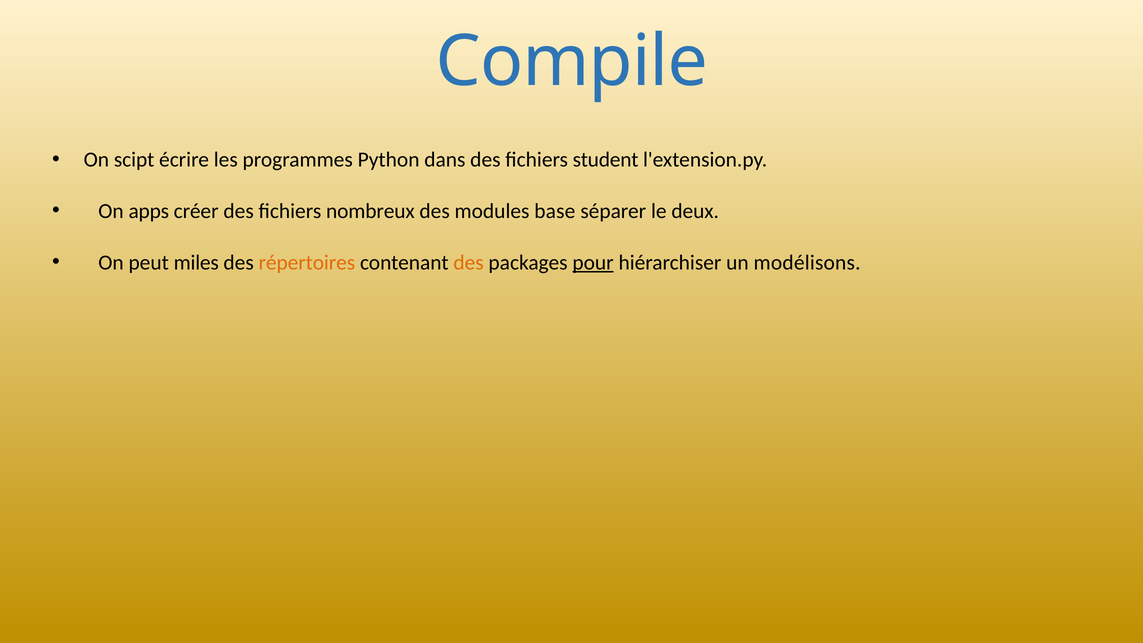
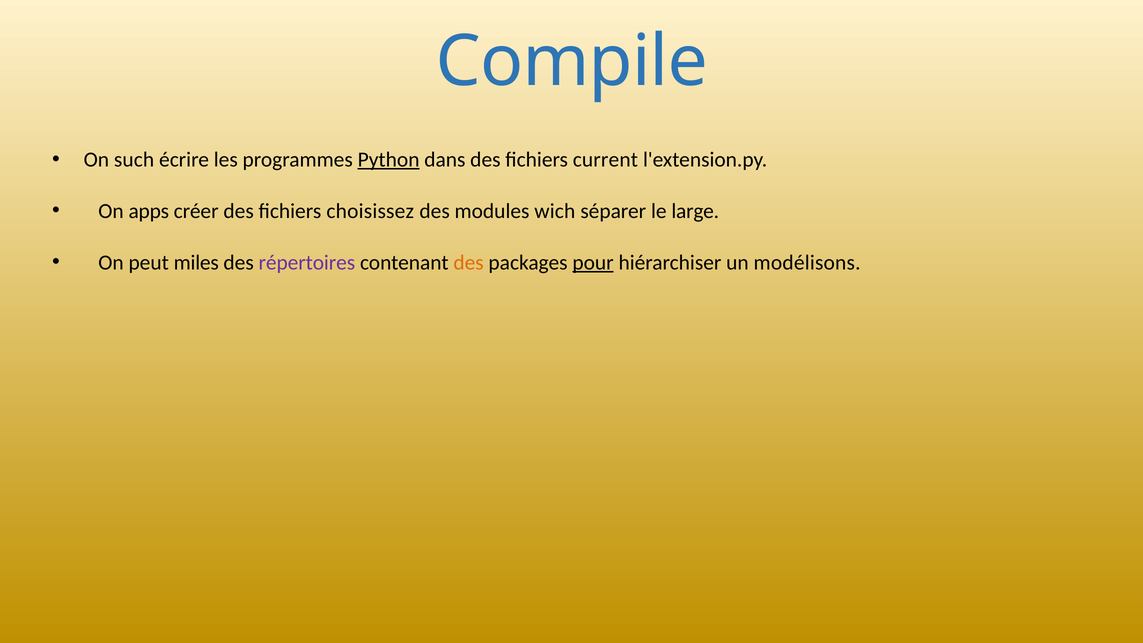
scipt: scipt -> such (134, 160)
Python underline: none -> present (389, 160)
student: student -> current (605, 160)
nombreux: nombreux -> choisissez (370, 211)
base: base -> wich (555, 211)
deux: deux -> large (695, 211)
répertoires colour: orange -> purple (307, 262)
